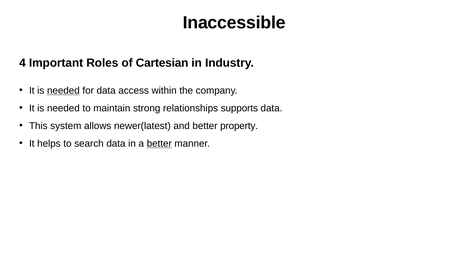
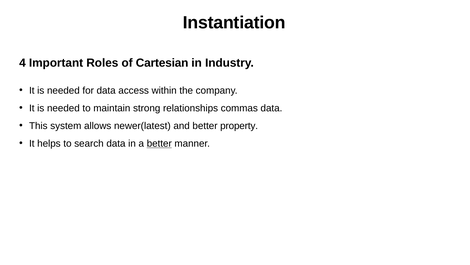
Inaccessible: Inaccessible -> Instantiation (234, 23)
needed underline: present -> none (63, 90)
supports: supports -> commas (239, 108)
